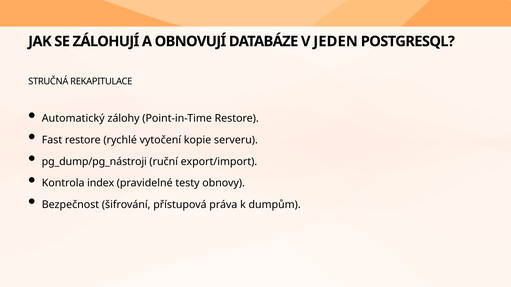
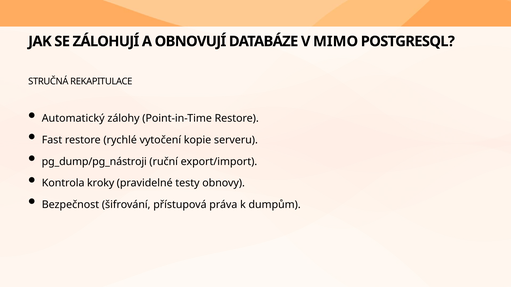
JEDEN: JEDEN -> MIMO (336, 41)
index: index -> kroky (101, 183)
